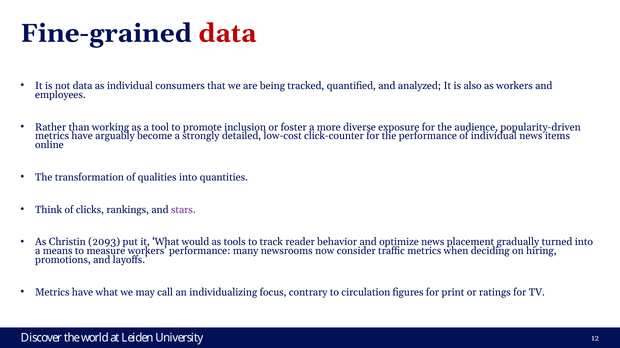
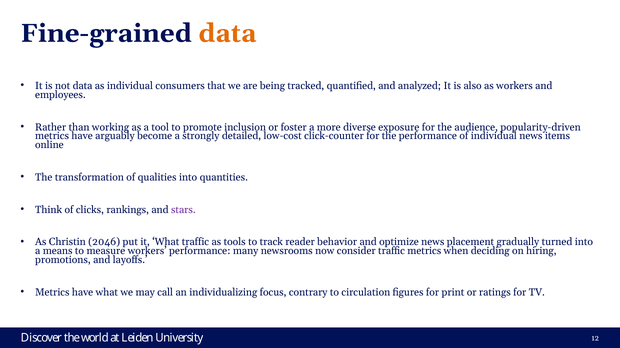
data colour: red -> orange (227, 33)
2093: 2093 -> 2046 (104, 242)
What would: would -> traffic (195, 242)
